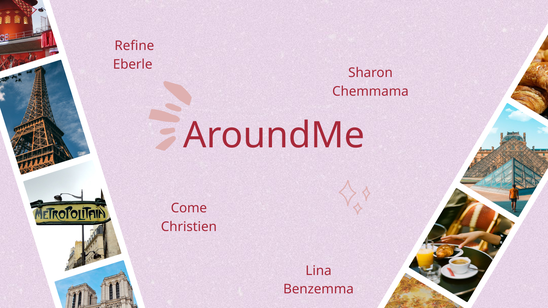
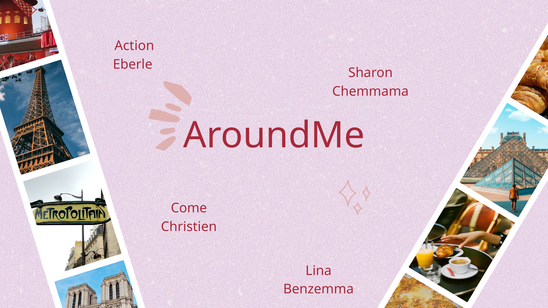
Refine: Refine -> Action (134, 46)
